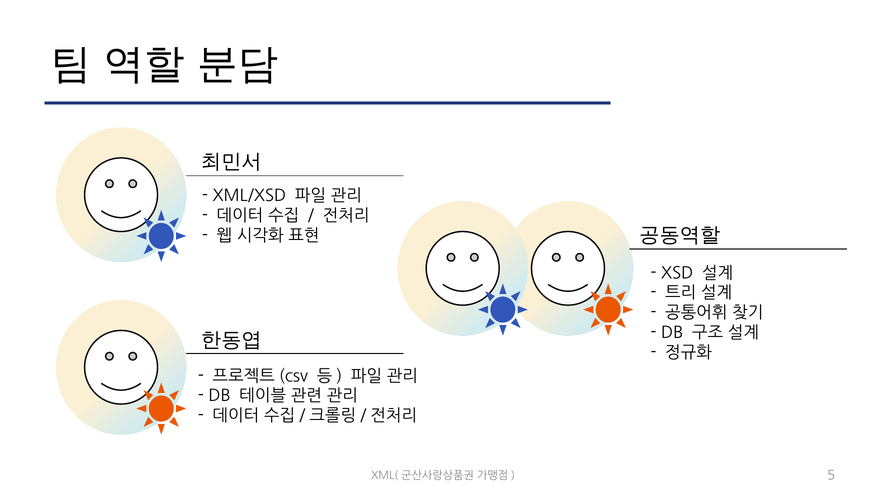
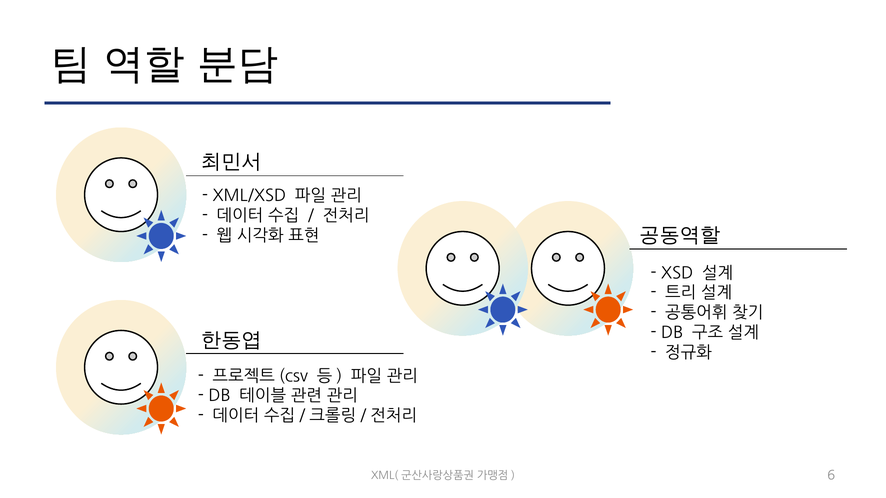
5: 5 -> 6 (831, 476)
